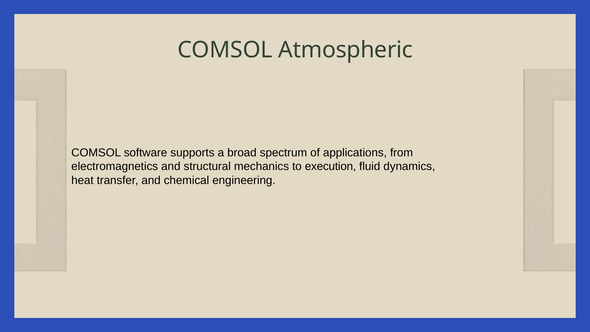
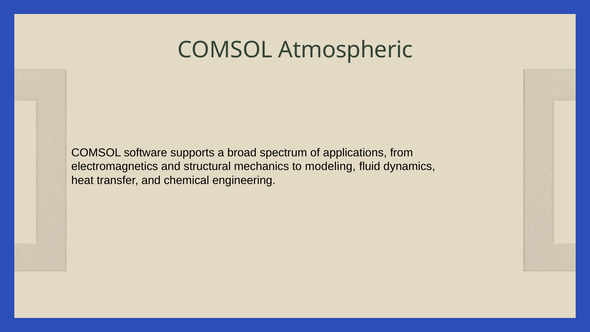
execution: execution -> modeling (330, 166)
